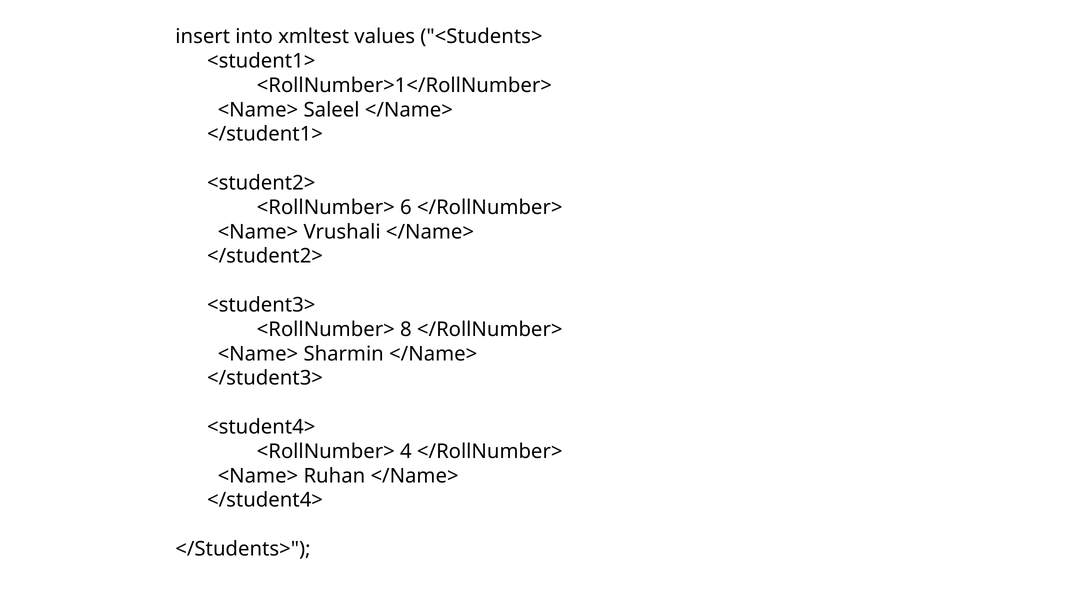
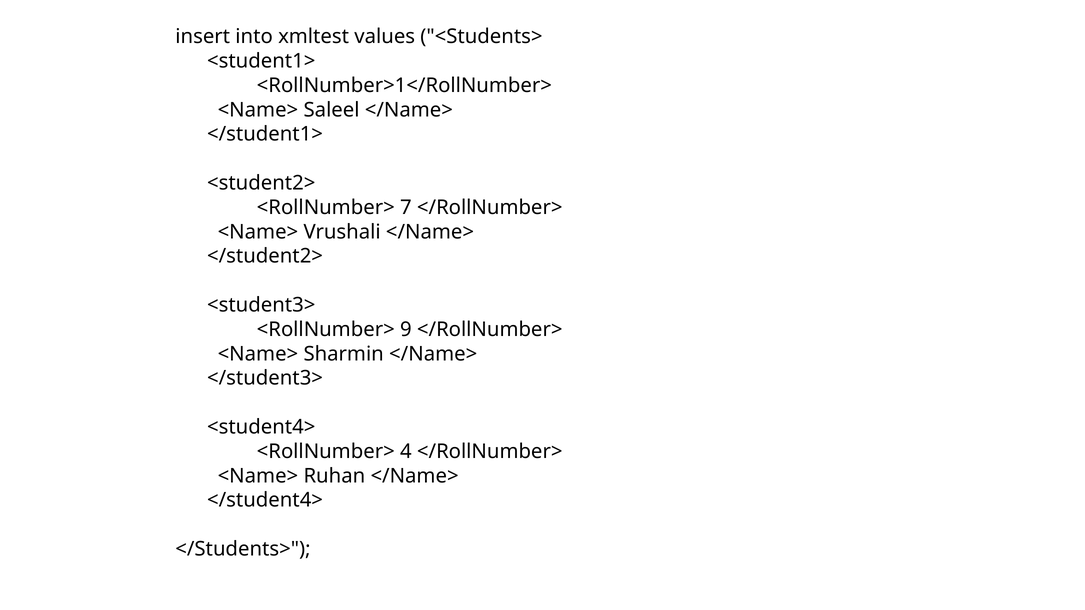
6: 6 -> 7 (406, 208)
8: 8 -> 9 (406, 330)
